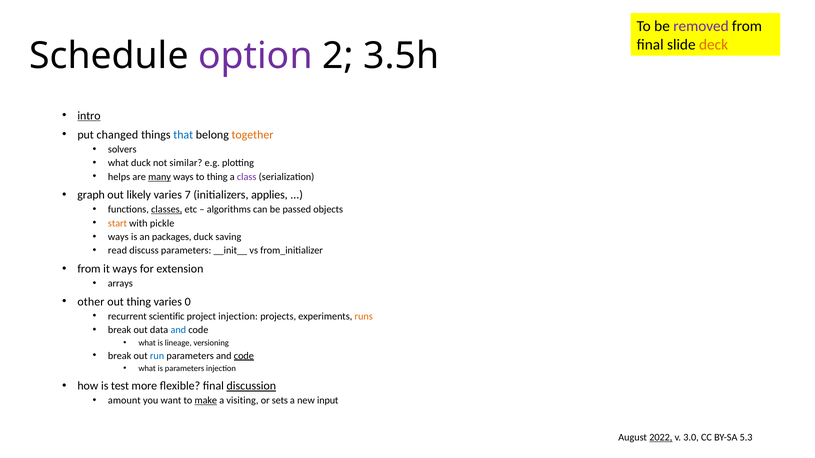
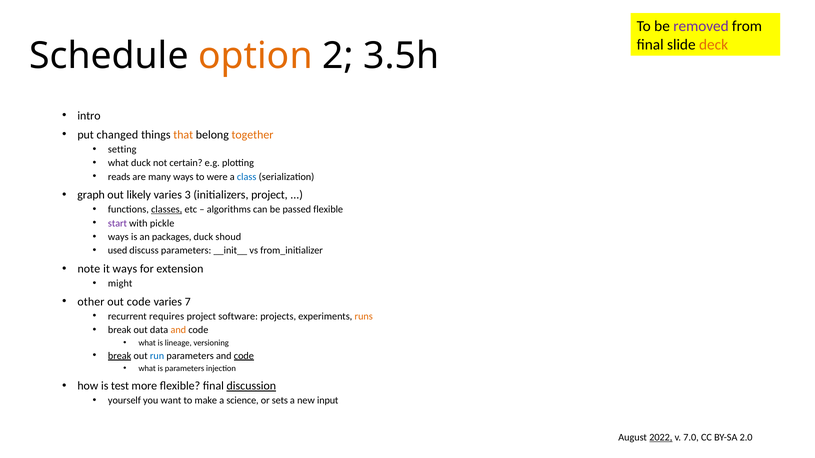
option colour: purple -> orange (255, 56)
intro underline: present -> none (89, 116)
that colour: blue -> orange (183, 135)
solvers: solvers -> setting (122, 149)
similar: similar -> certain (186, 163)
helps: helps -> reads (119, 177)
many underline: present -> none (160, 177)
to thing: thing -> were (217, 177)
class colour: purple -> blue (247, 177)
7: 7 -> 3 (188, 195)
initializers applies: applies -> project (269, 195)
passed objects: objects -> flexible (328, 210)
start colour: orange -> purple (117, 223)
saving: saving -> shoud (228, 237)
read: read -> used (118, 251)
from: from -> note (89, 269)
arrays: arrays -> might (120, 284)
out thing: thing -> code (139, 302)
0: 0 -> 7 (188, 302)
scientific: scientific -> requires (167, 317)
project injection: injection -> software (238, 317)
and colour: blue -> orange (178, 330)
break underline: none -> present (120, 356)
amount: amount -> yourself (124, 401)
make underline: present -> none (206, 401)
visiting: visiting -> science (243, 401)
3.0: 3.0 -> 7.0 (691, 438)
5.3: 5.3 -> 2.0 (746, 438)
